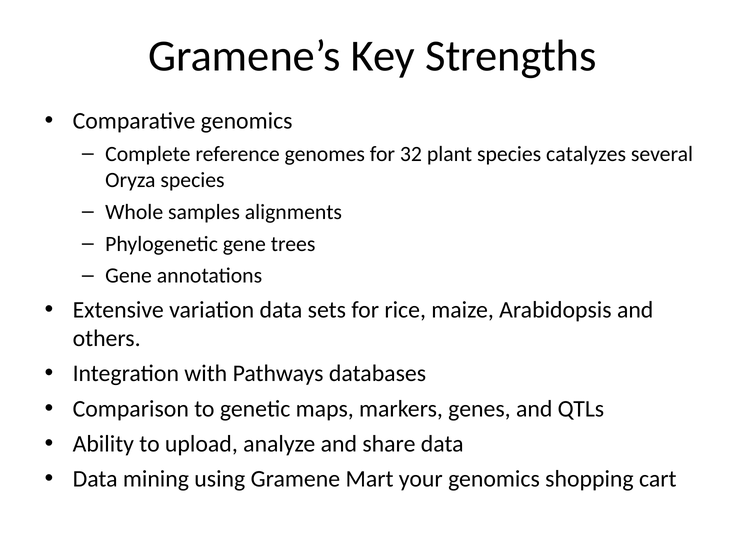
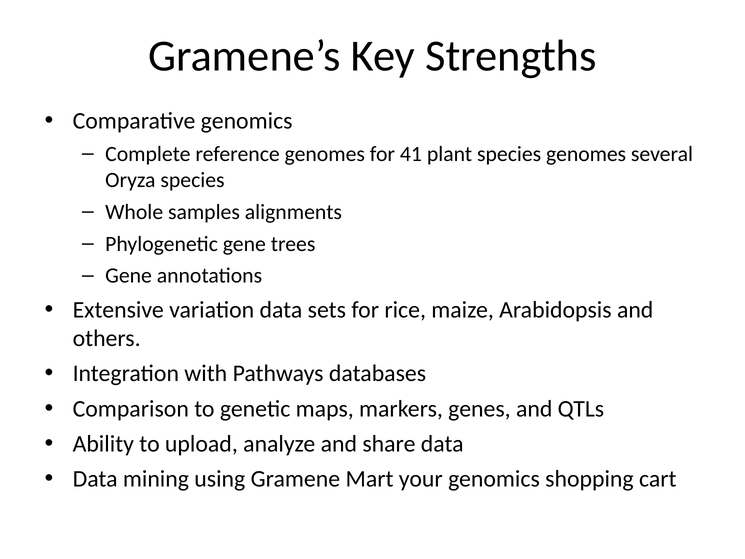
32: 32 -> 41 (411, 154)
species catalyzes: catalyzes -> genomes (586, 154)
